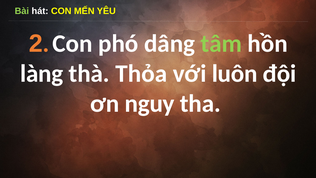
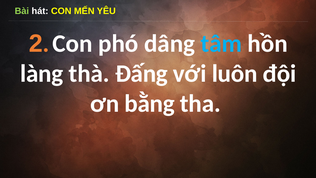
tâm colour: light green -> light blue (221, 44)
Thỏa: Thỏa -> Đấng (141, 74)
nguy: nguy -> bằng (150, 104)
